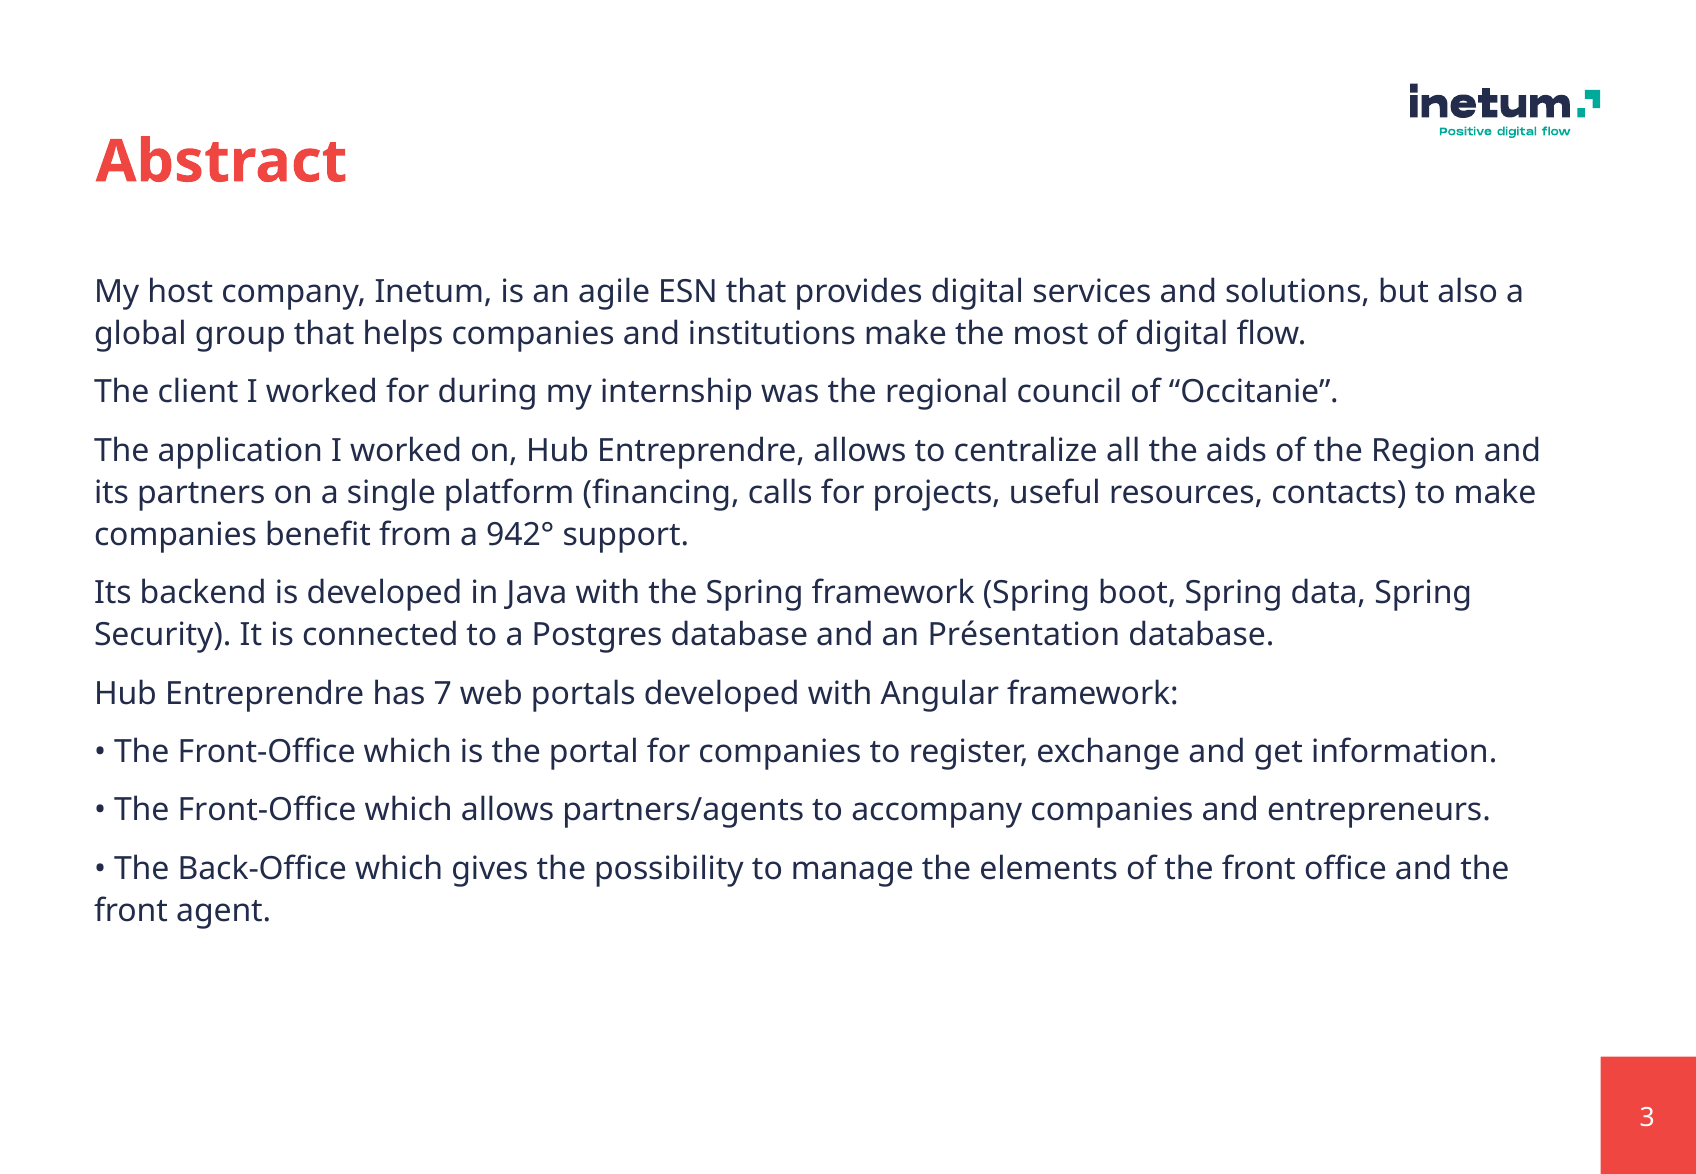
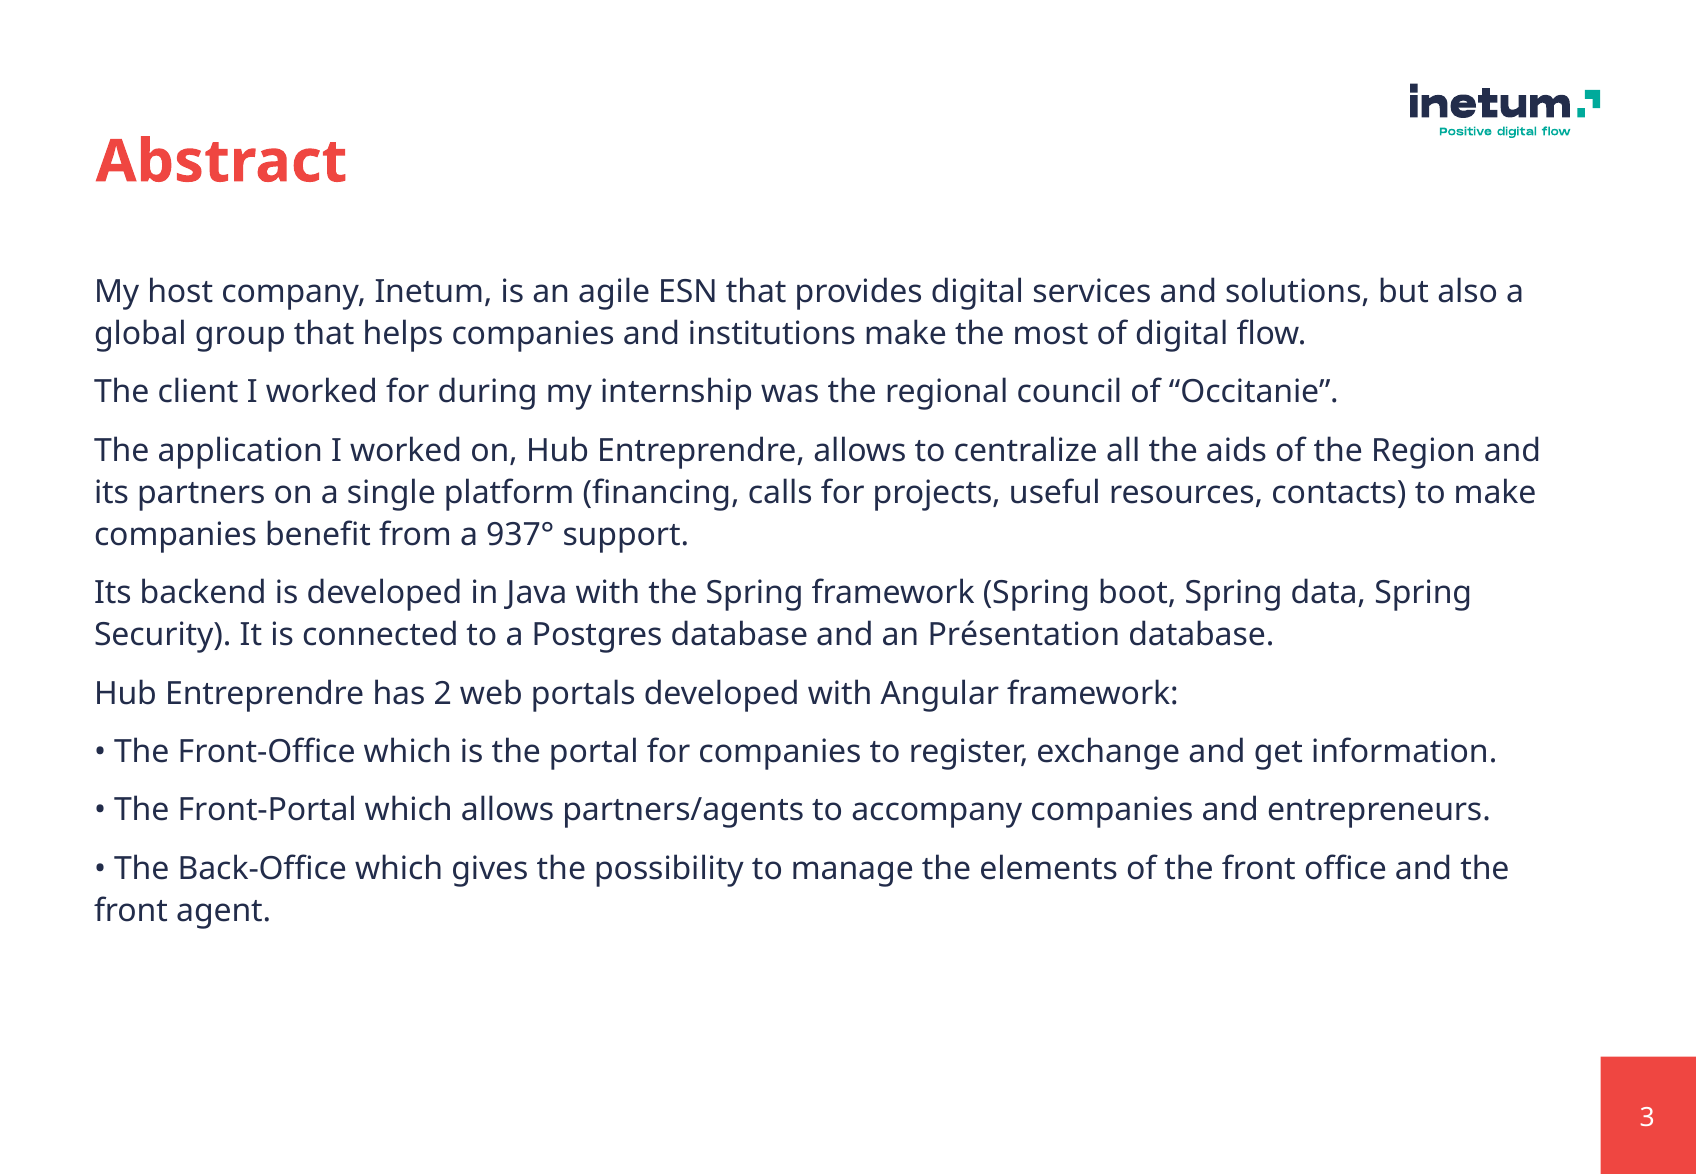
942°: 942° -> 937° (520, 535)
7: 7 -> 2 (443, 694)
Front-Office: Front-Office -> Front-Portal (267, 811)
